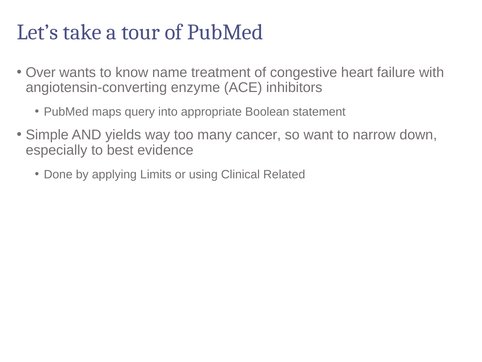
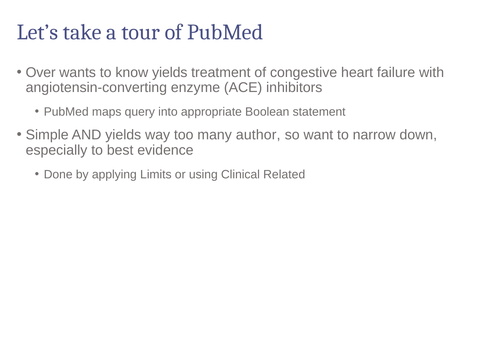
know name: name -> yields (170, 72)
cancer: cancer -> author (258, 135)
